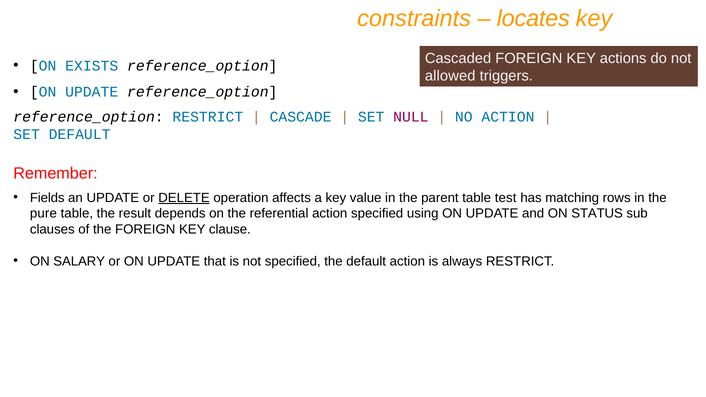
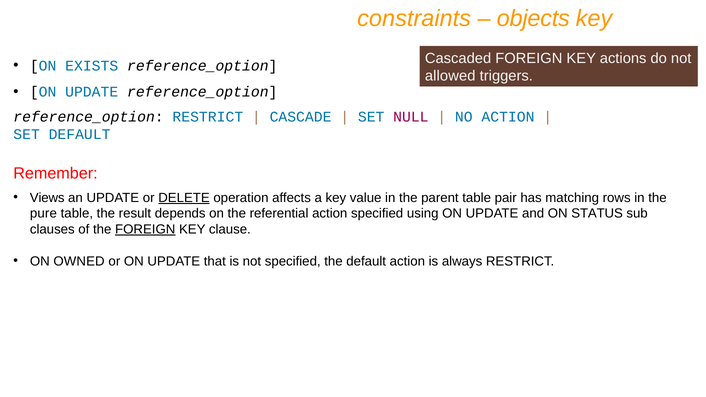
locates: locates -> objects (533, 18)
Fields: Fields -> Views (47, 198)
test: test -> pair (506, 198)
FOREIGN underline: none -> present (145, 230)
SALARY: SALARY -> OWNED (79, 261)
